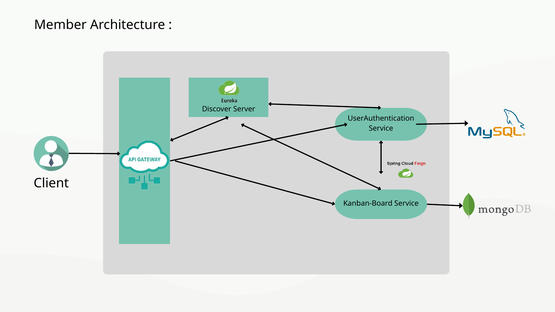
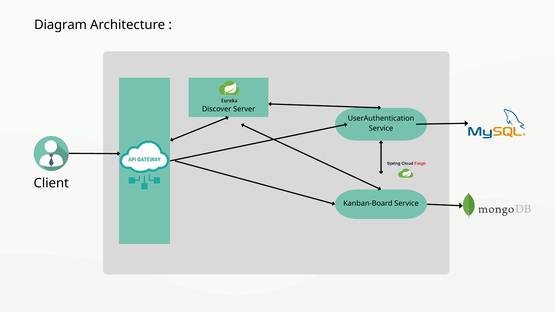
Member: Member -> Diagram (61, 25)
